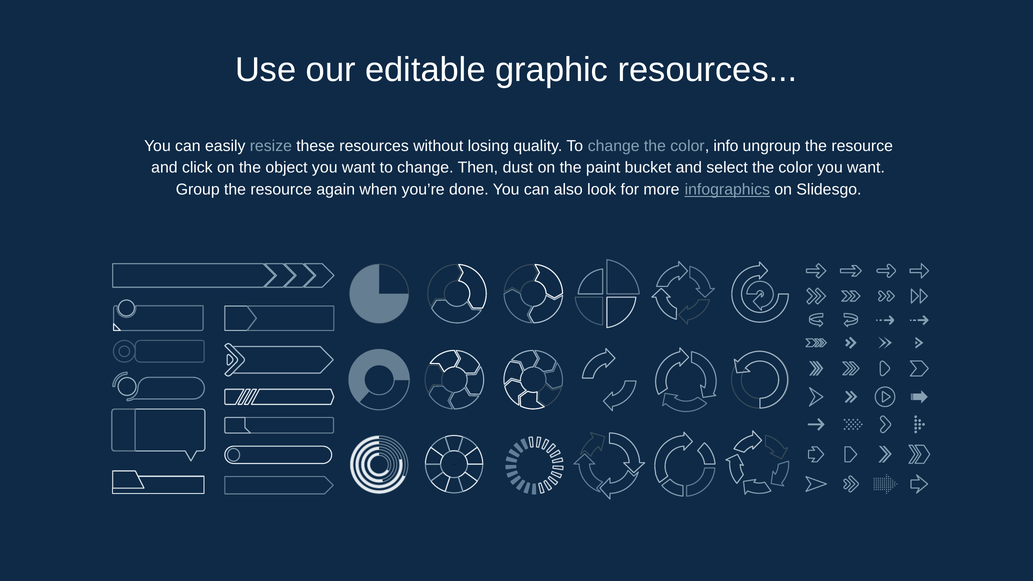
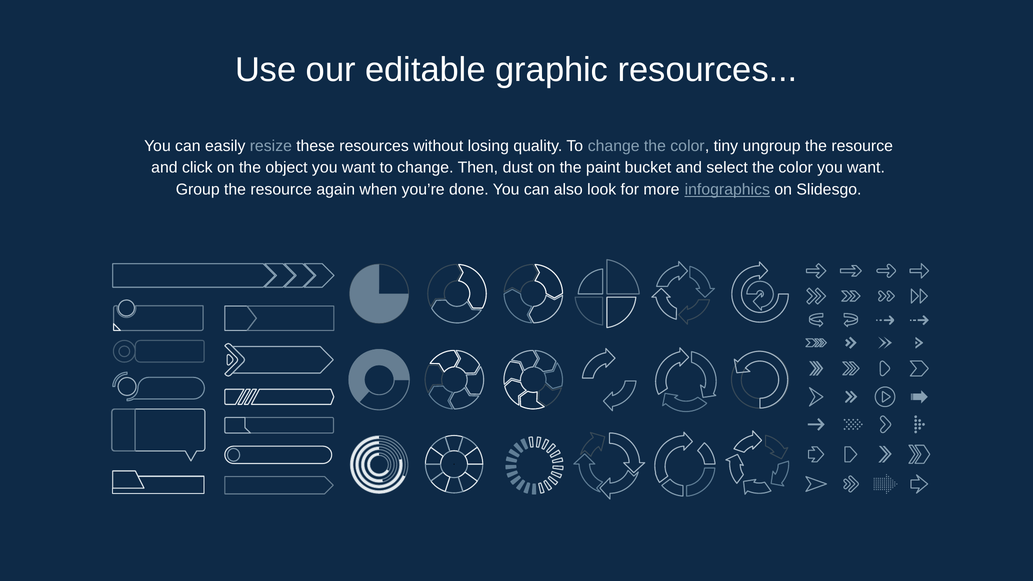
info: info -> tiny (726, 146)
